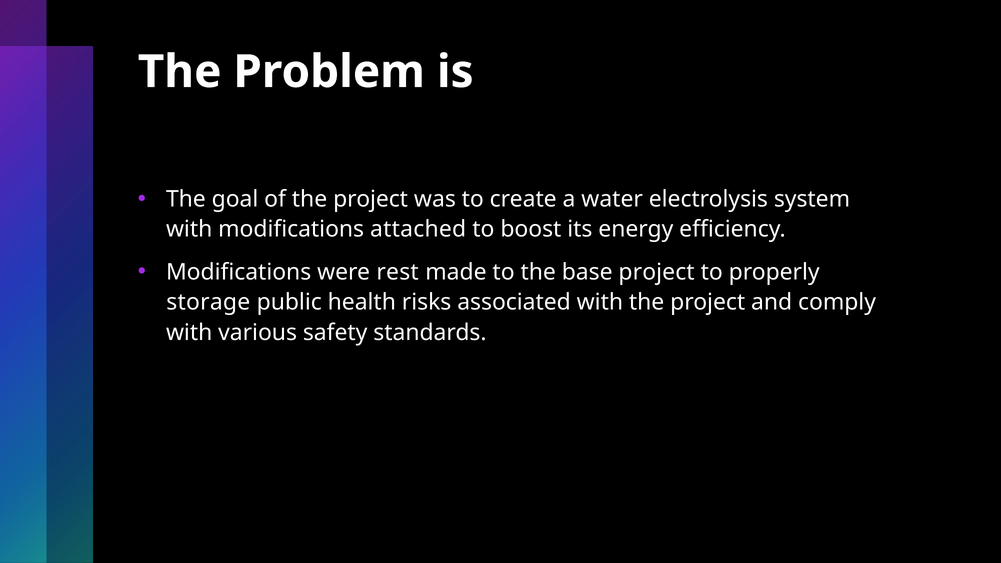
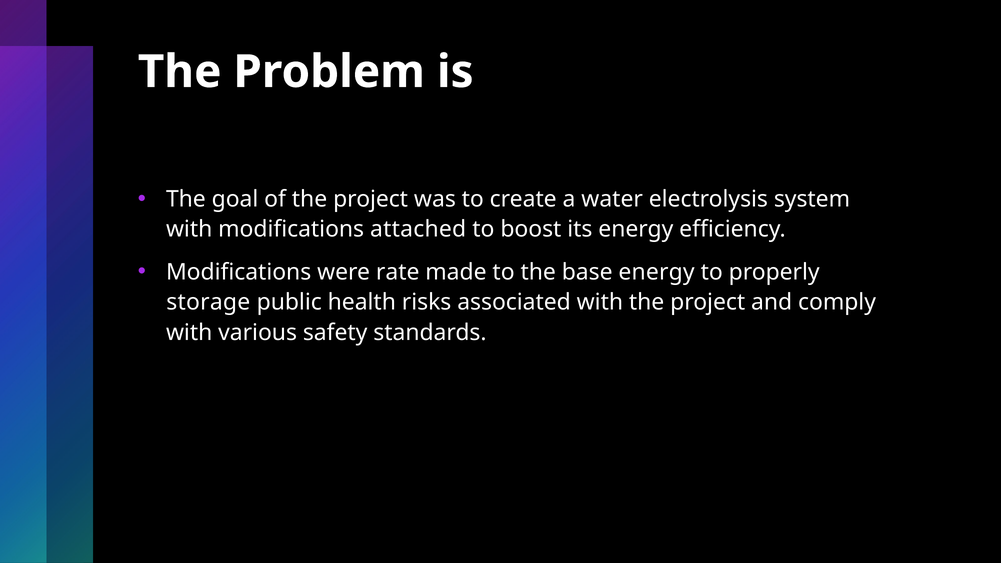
rest: rest -> rate (398, 272)
base project: project -> energy (657, 272)
